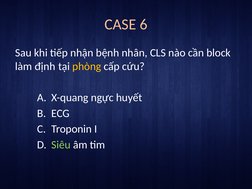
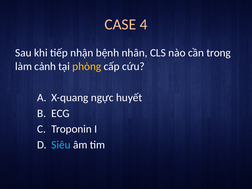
6: 6 -> 4 (144, 24)
block: block -> trong (219, 53)
định: định -> cảnh (45, 66)
Siêu colour: light green -> light blue (61, 145)
